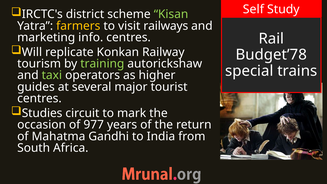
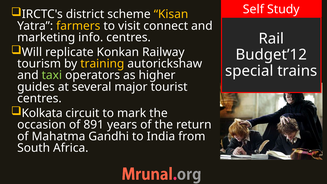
Kisan colour: light green -> yellow (171, 14)
railways: railways -> connect (166, 26)
Budget’78: Budget’78 -> Budget’12 (271, 55)
training colour: light green -> yellow (102, 64)
Studies: Studies -> Kolkata (42, 113)
977: 977 -> 891 (94, 125)
